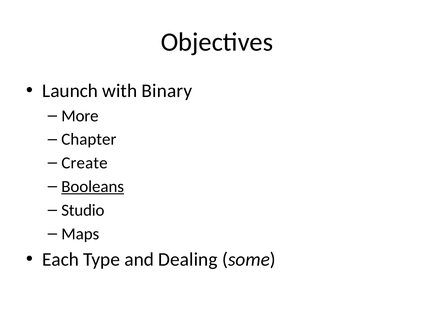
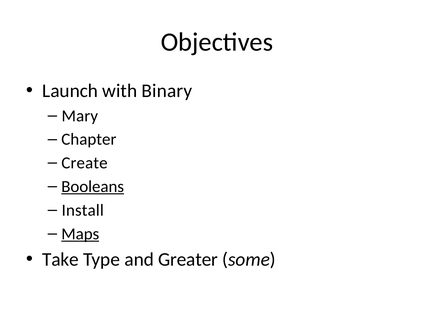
More: More -> Mary (80, 116)
Studio: Studio -> Install (83, 211)
Maps underline: none -> present (80, 234)
Each: Each -> Take (61, 260)
Dealing: Dealing -> Greater (188, 260)
